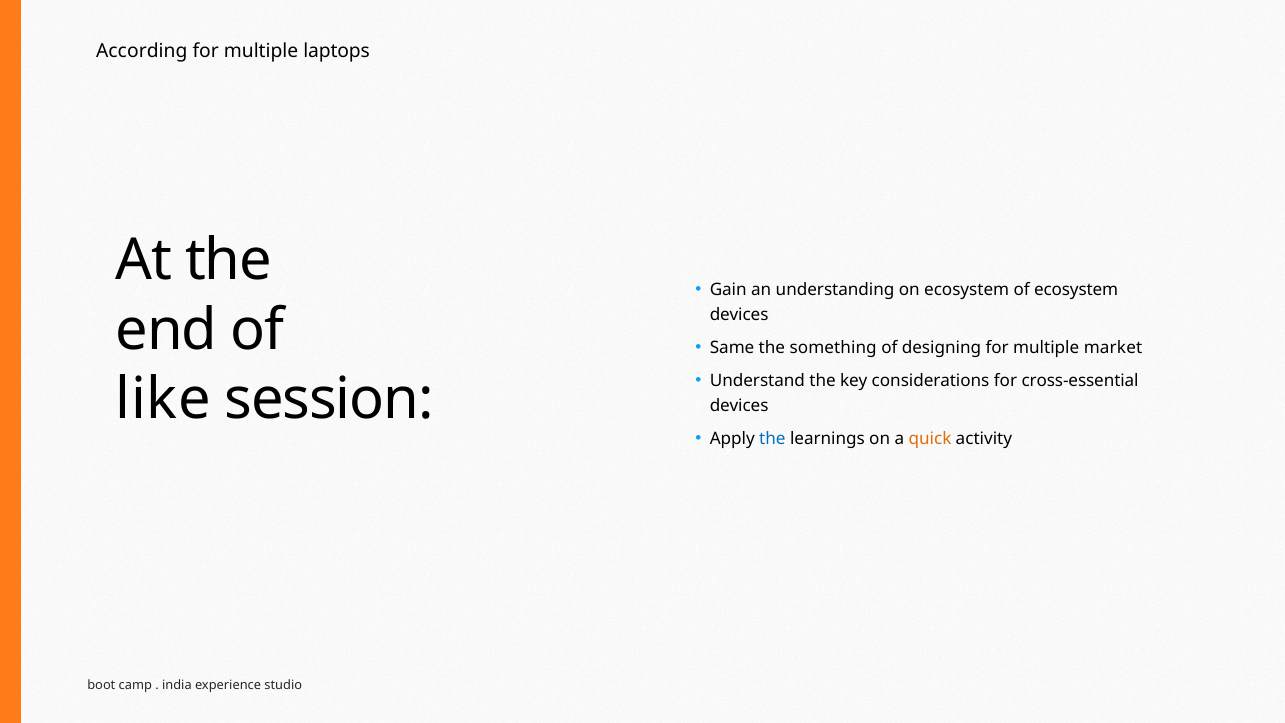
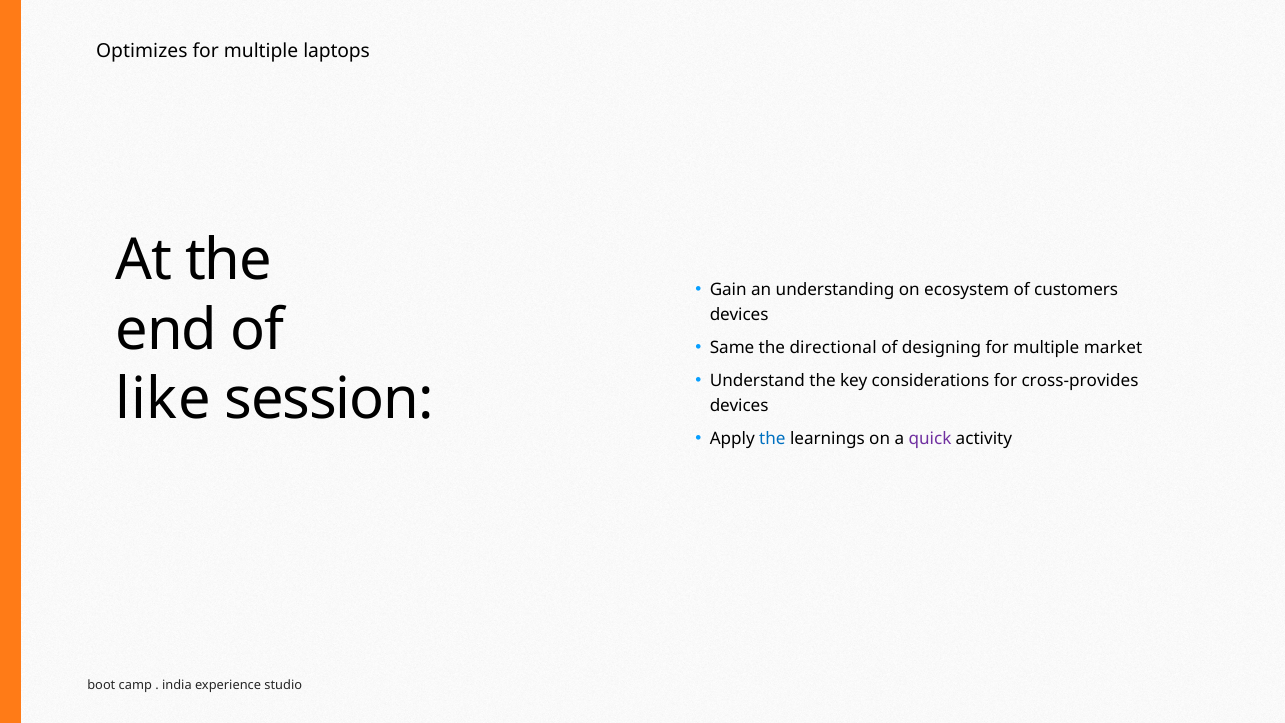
According: According -> Optimizes (142, 51)
of ecosystem: ecosystem -> customers (1076, 290)
something: something -> directional (833, 348)
cross-essential: cross-essential -> cross-provides (1080, 381)
quick colour: orange -> purple (930, 439)
